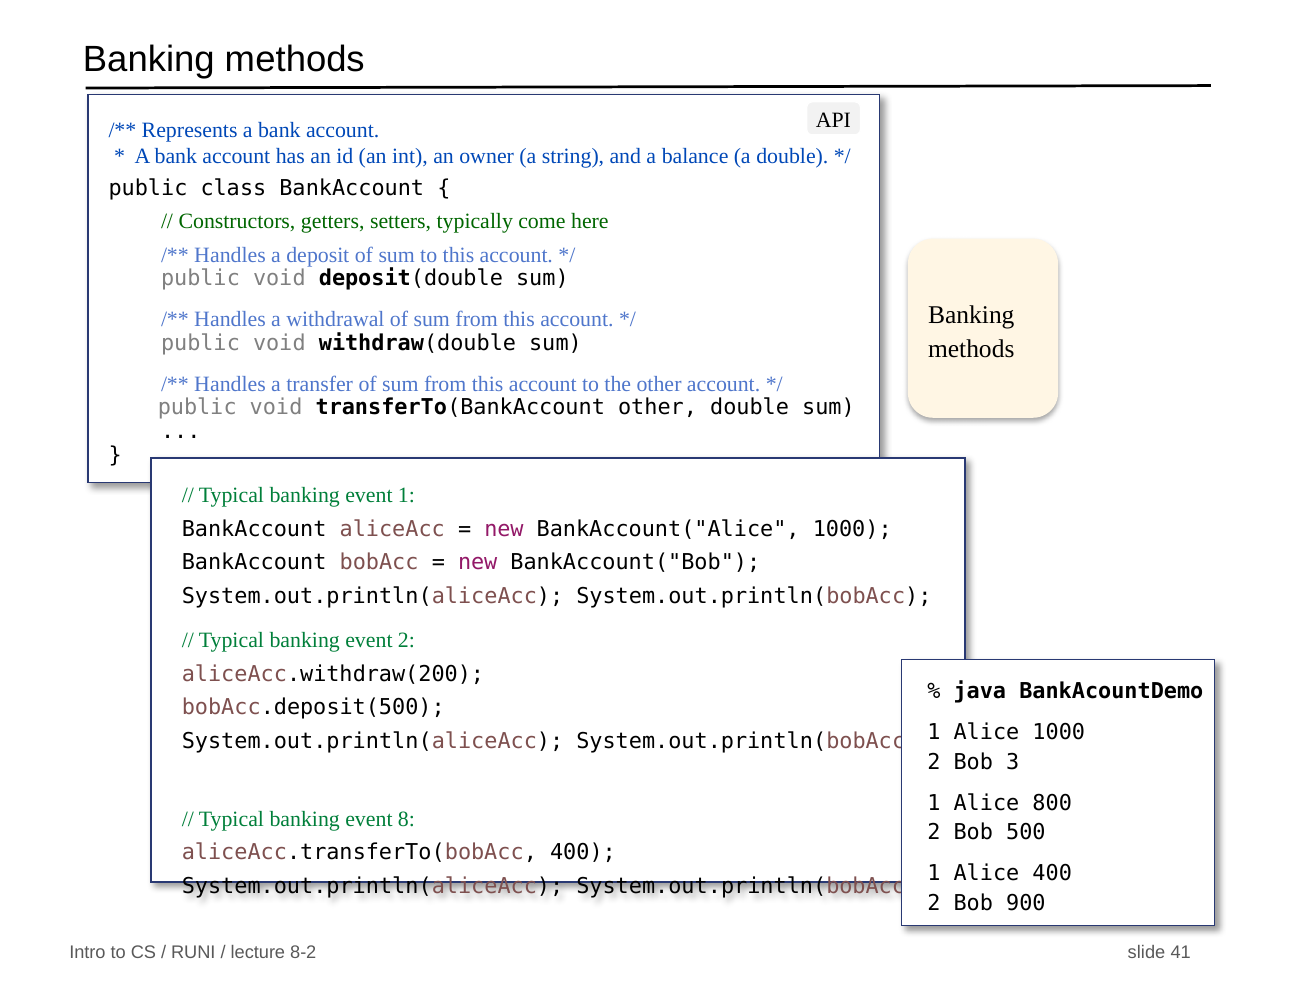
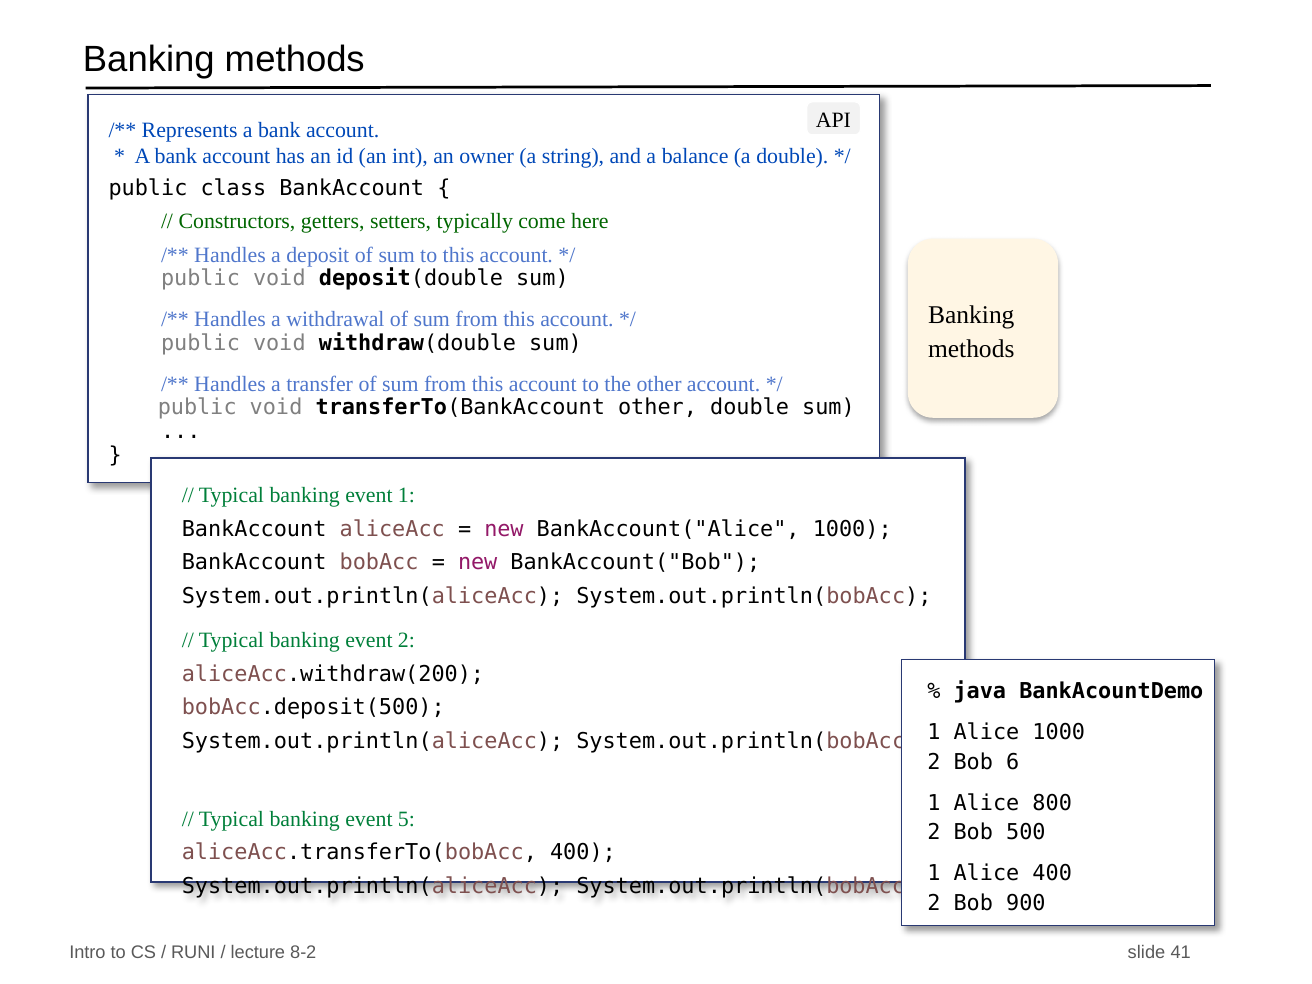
3: 3 -> 6 (1013, 762)
8: 8 -> 5 (406, 819)
